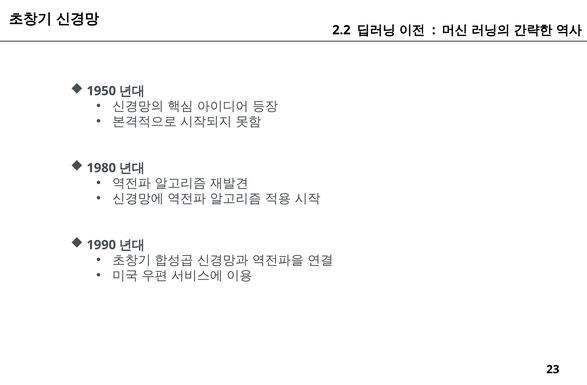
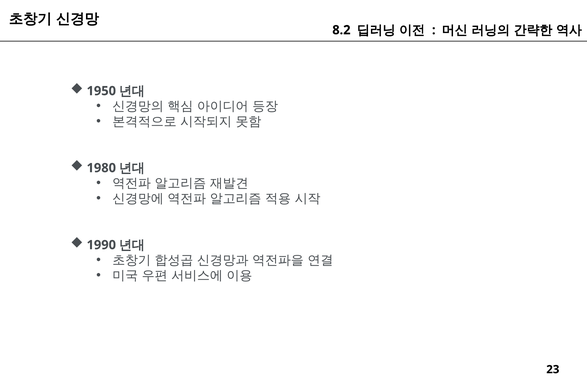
2.2: 2.2 -> 8.2 (341, 30)
